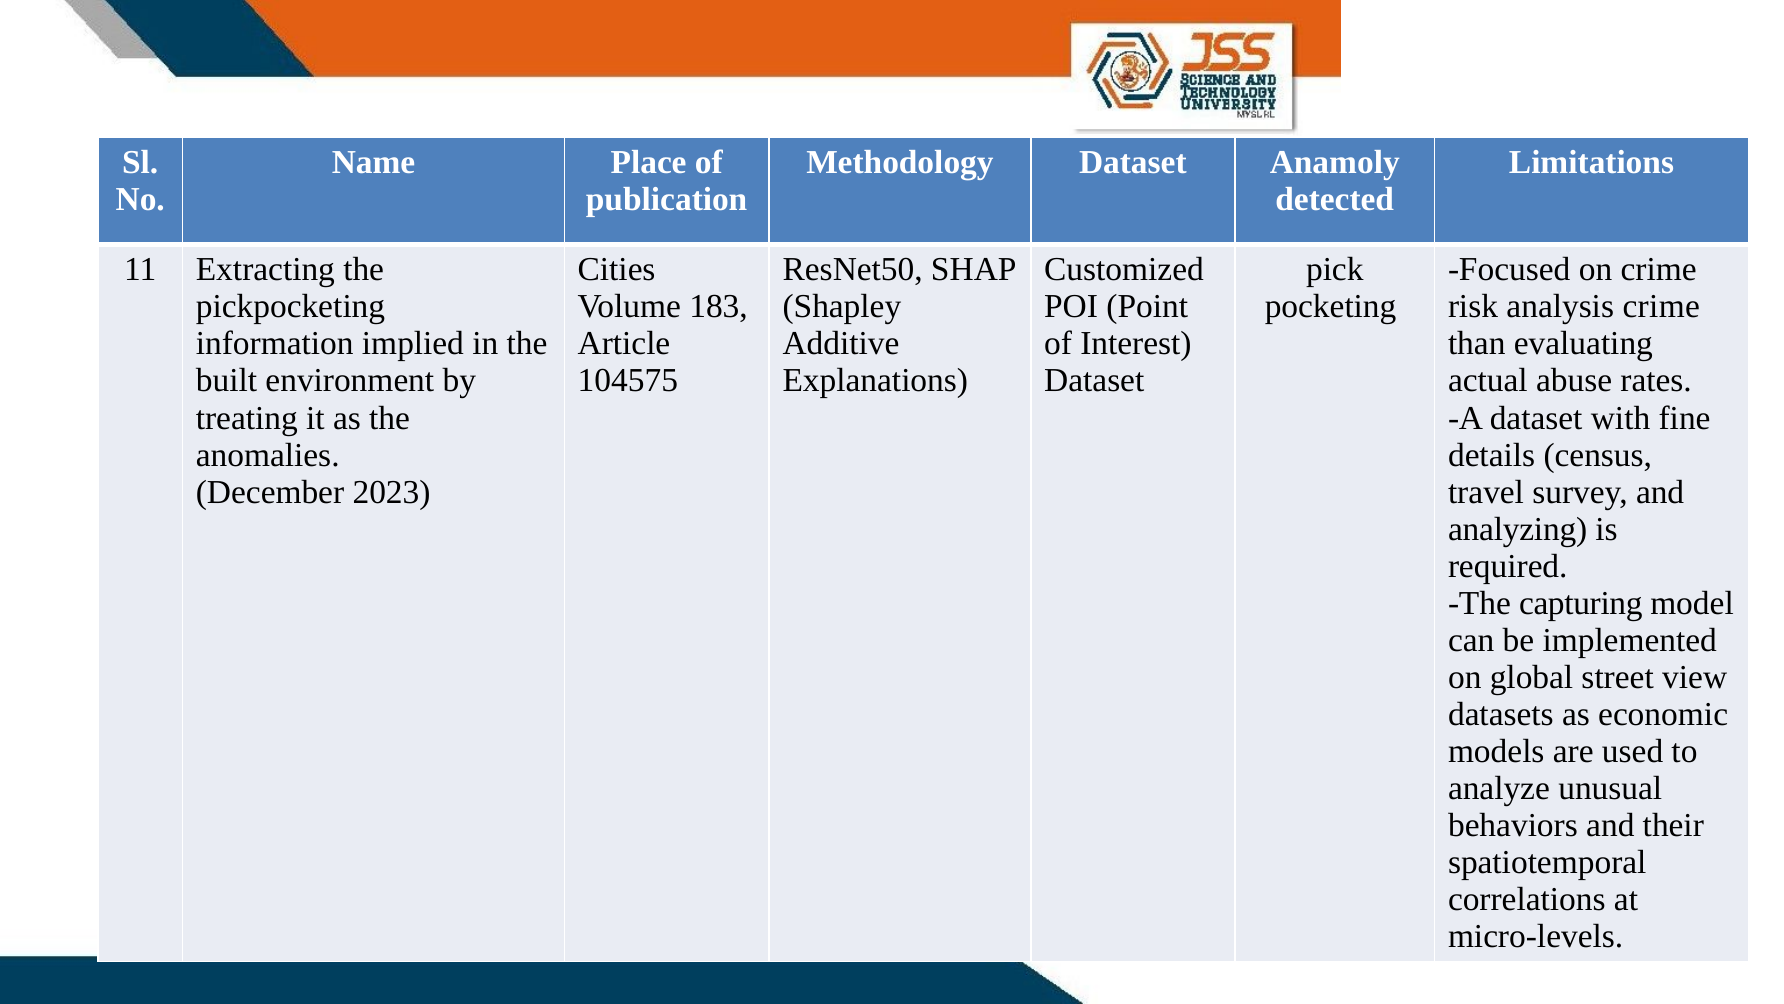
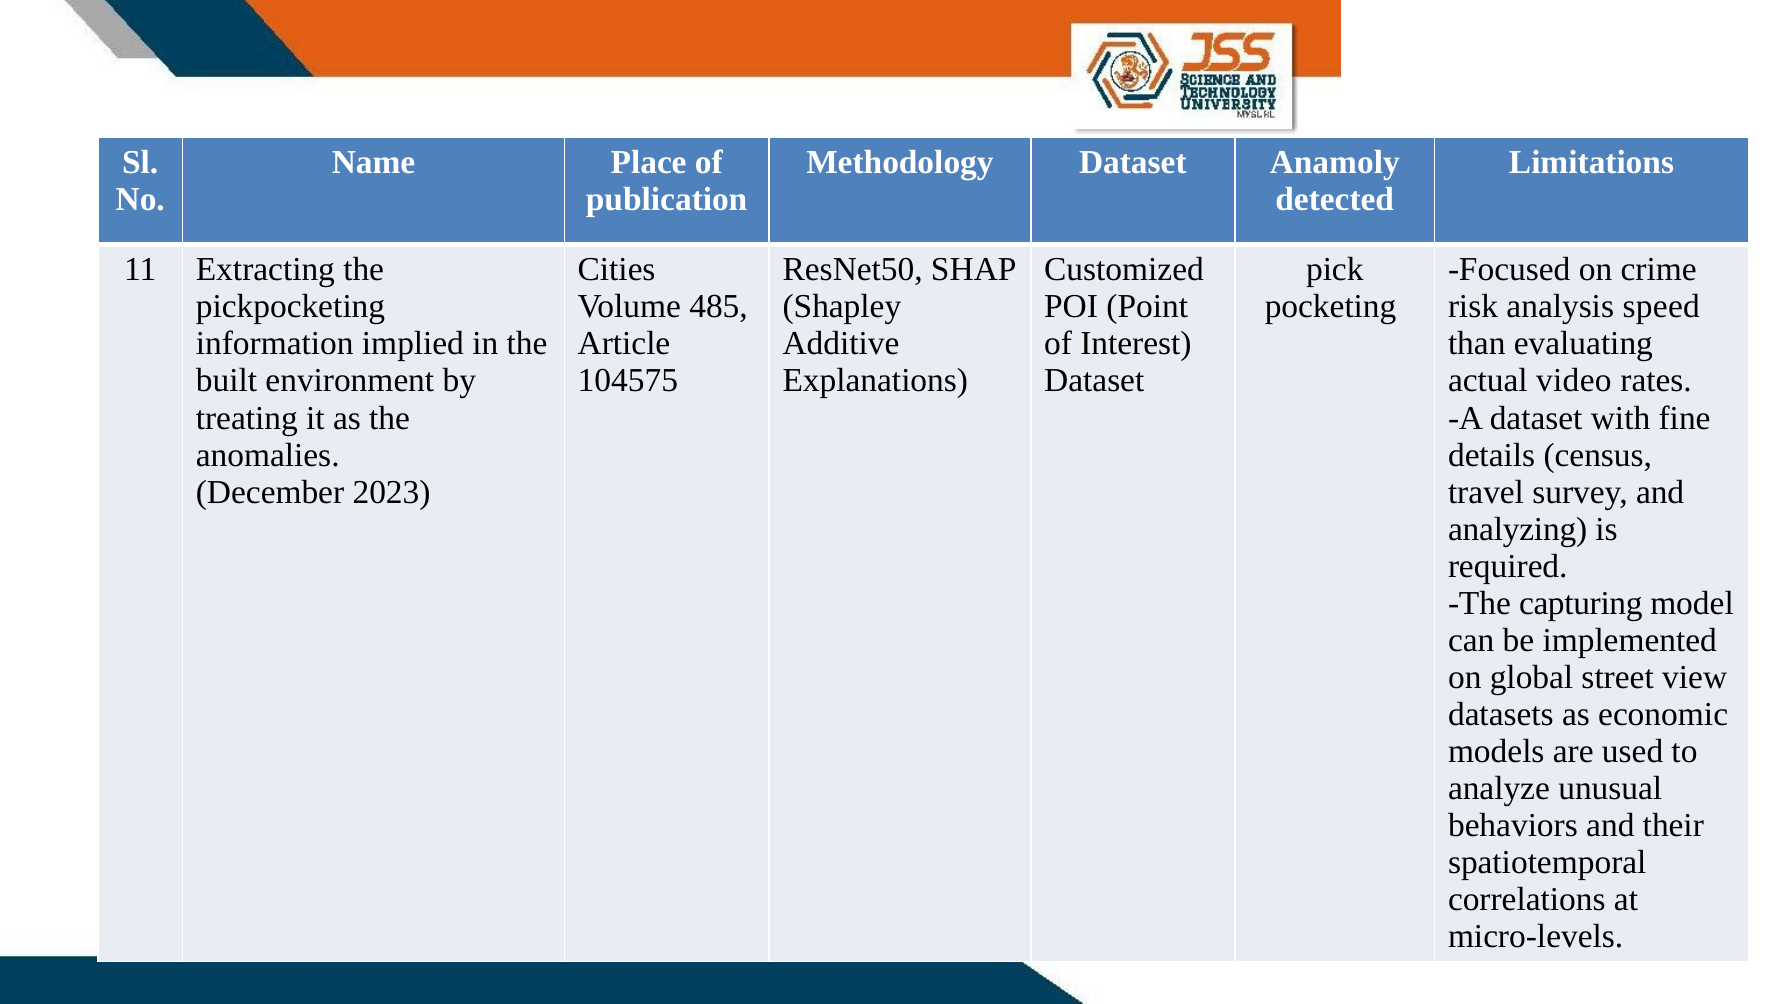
183: 183 -> 485 (719, 307)
analysis crime: crime -> speed (1661, 307)
abuse: abuse -> video (1574, 381)
